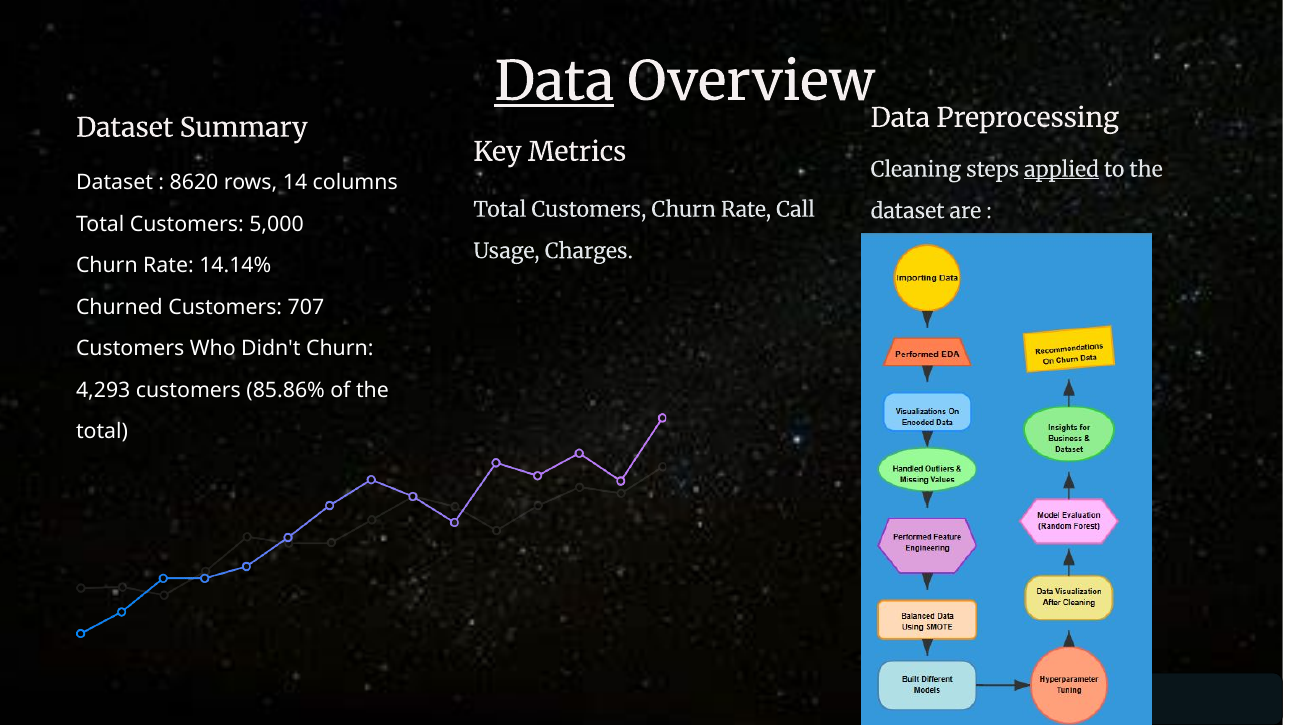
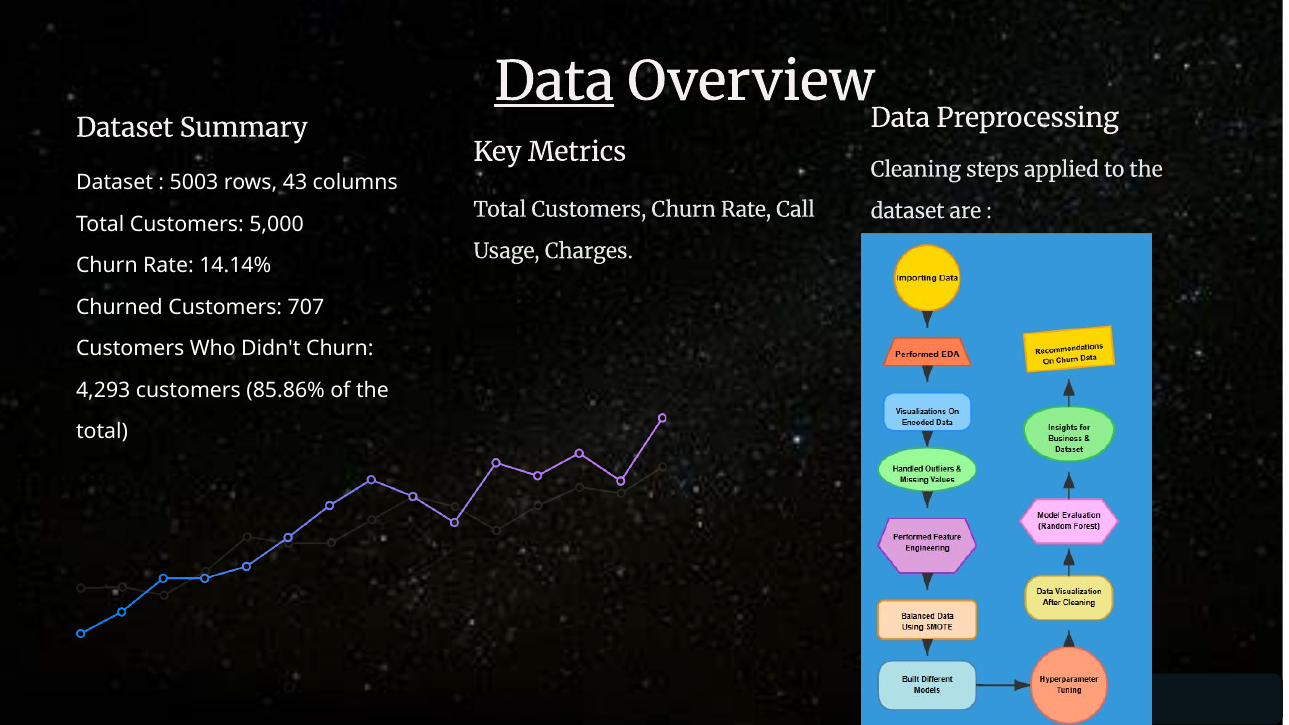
applied underline: present -> none (1062, 170)
8620: 8620 -> 5003 (194, 182)
14: 14 -> 43 (295, 182)
